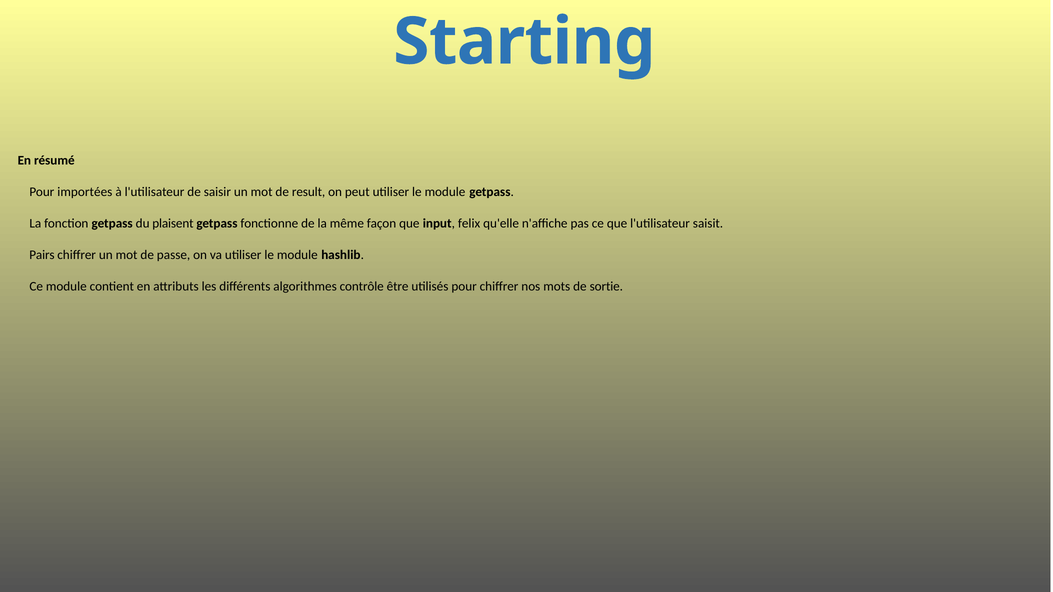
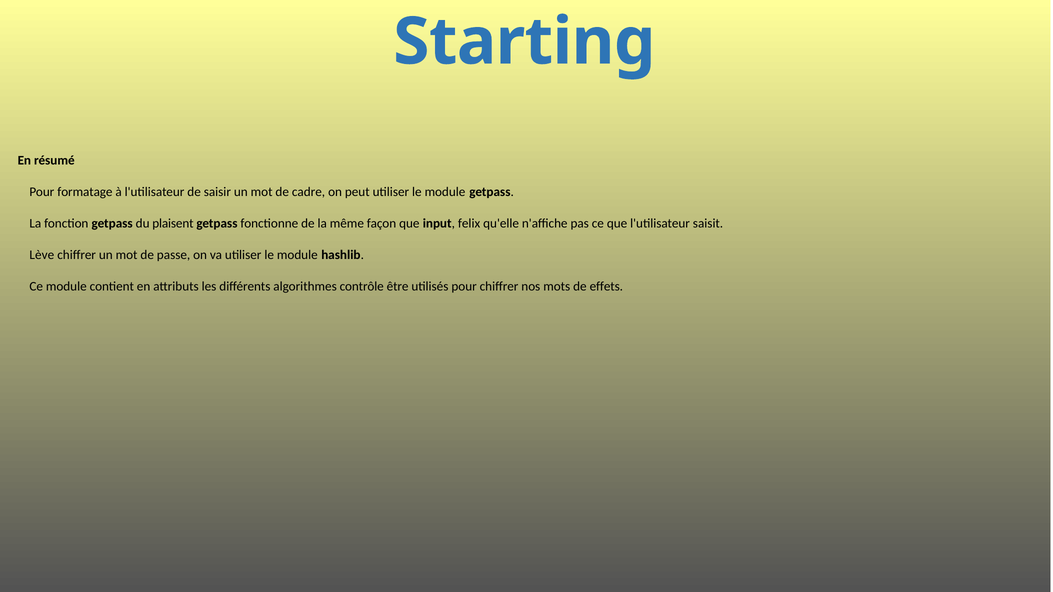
importées: importées -> formatage (85, 192)
result: result -> cadre (309, 192)
Pairs: Pairs -> Lève (42, 255)
sortie: sortie -> effets (606, 287)
